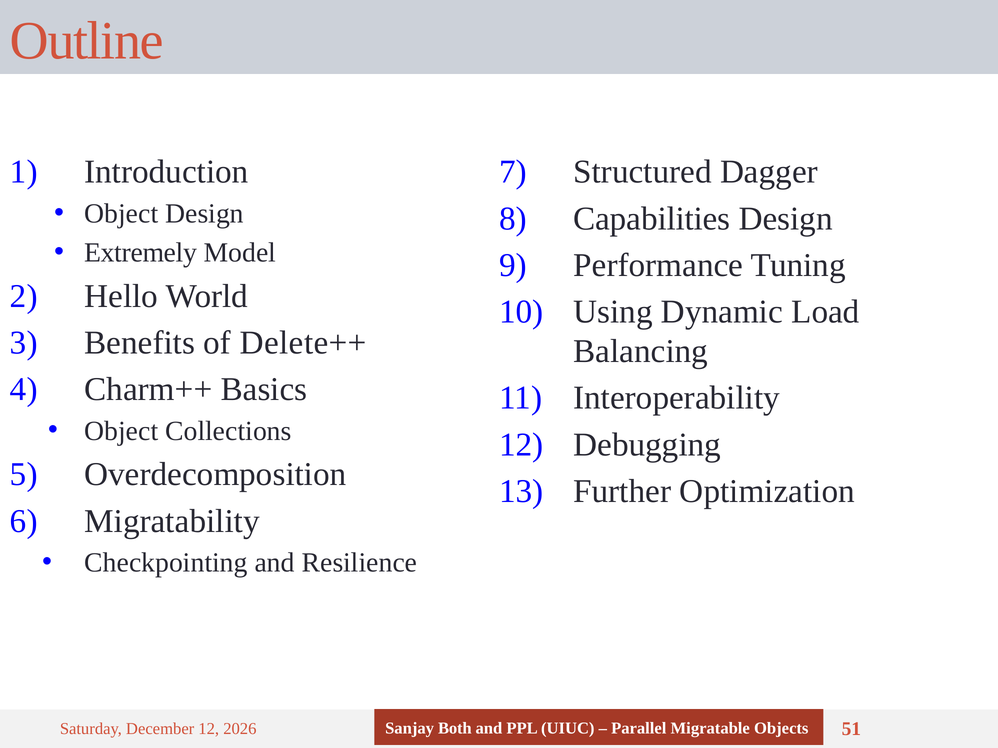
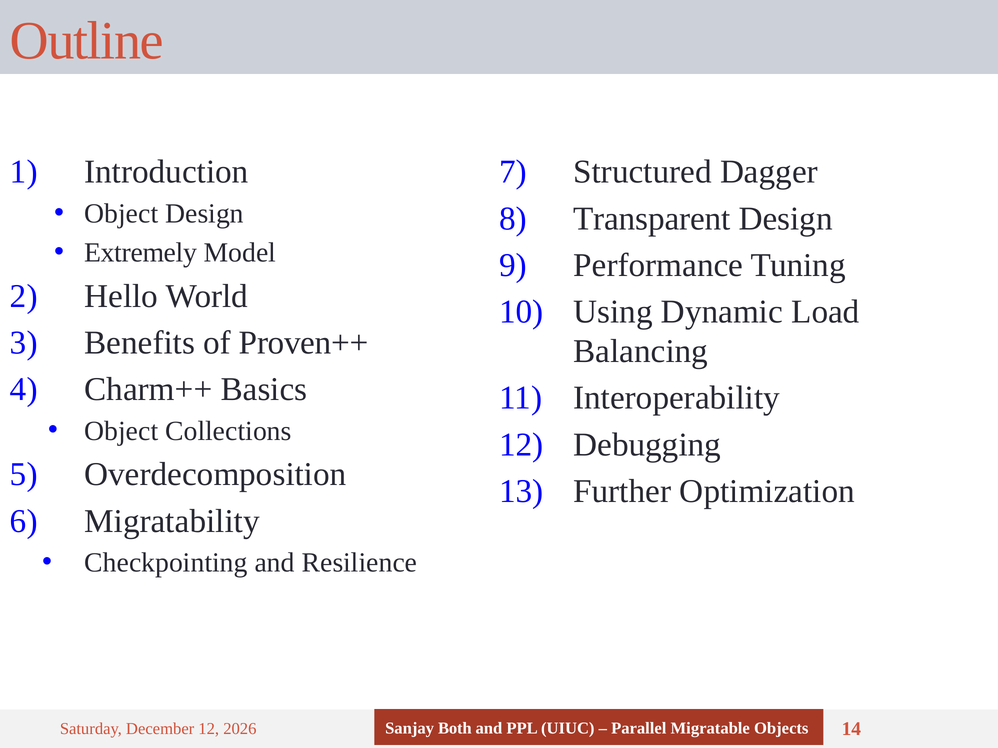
Capabilities: Capabilities -> Transparent (652, 219)
Delete++: Delete++ -> Proven++ (304, 343)
51: 51 -> 14 (851, 729)
